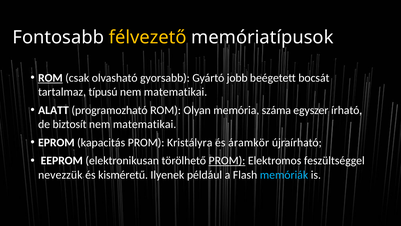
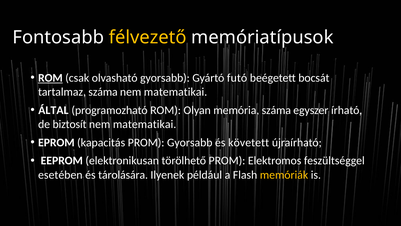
jobb: jobb -> futó (237, 78)
tartalmaz típusú: típusú -> száma (103, 92)
ALATT: ALATT -> ÁLTAL (53, 110)
PROM Kristályra: Kristályra -> Gyorsabb (190, 142)
áramkör: áramkör -> követett (249, 142)
PROM underline: present -> none (227, 160)
nevezzük: nevezzük -> esetében (60, 174)
kisméretű: kisméretű -> tárolására (123, 174)
memóriák colour: light blue -> yellow (284, 174)
